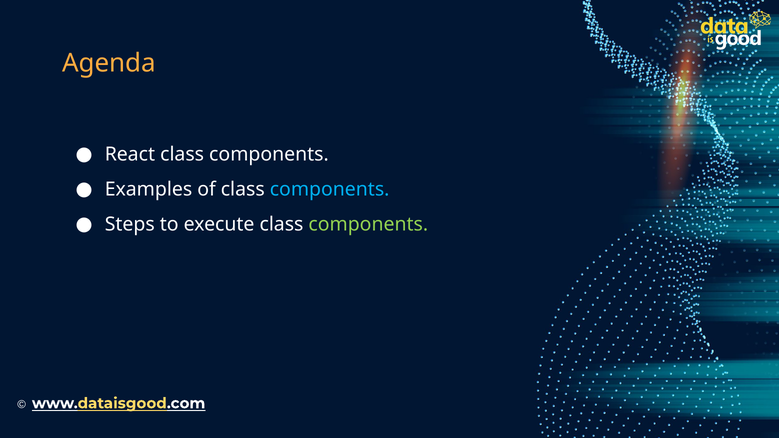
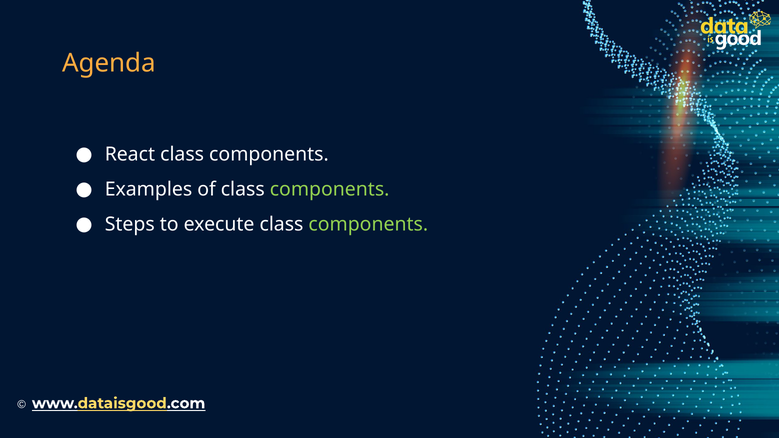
components colour: light blue -> light green (330, 189)
